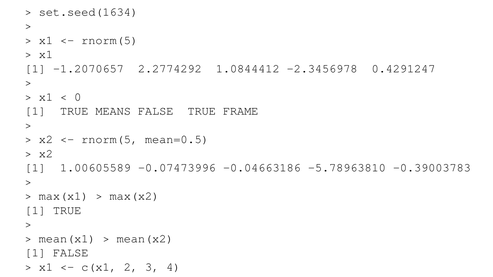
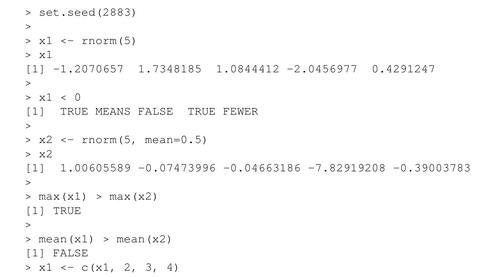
set.seed(1634: set.seed(1634 -> set.seed(2883 (88, 12)
2.2774292: 2.2774292 -> 1.7348185 (170, 69)
-2.3456978: -2.3456978 -> -2.0456977 (322, 69)
FRAME: FRAME -> FEWER (241, 111)
-5.78963810: -5.78963810 -> -7.82919208 (347, 168)
